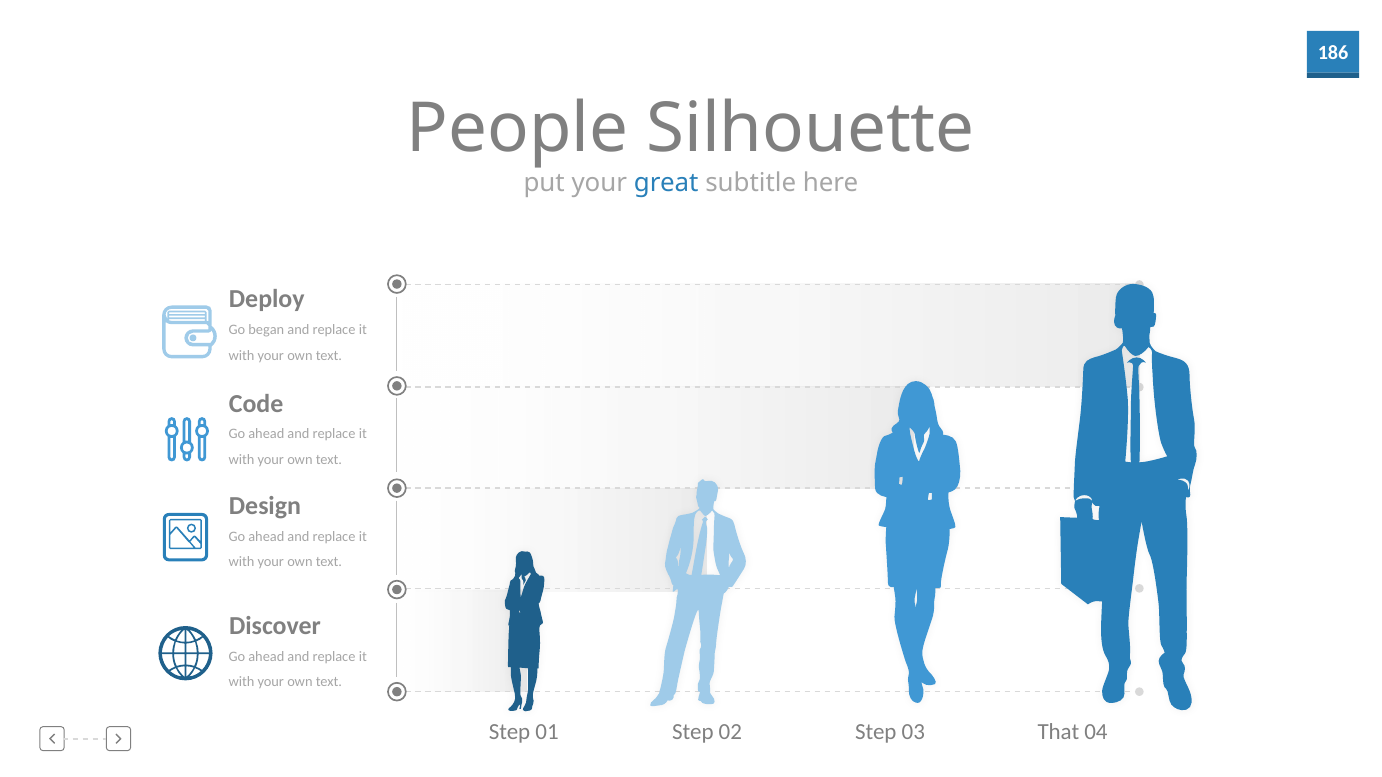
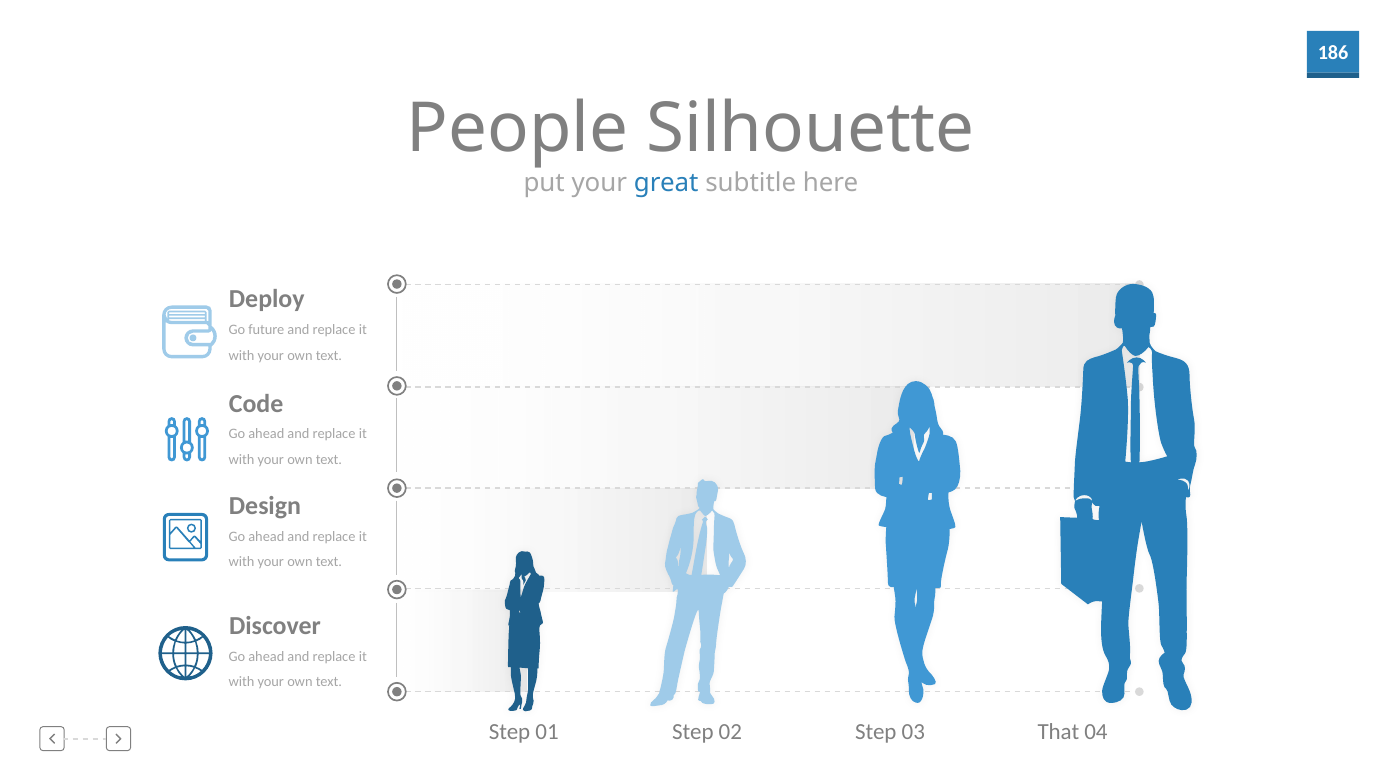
began: began -> future (266, 330)
